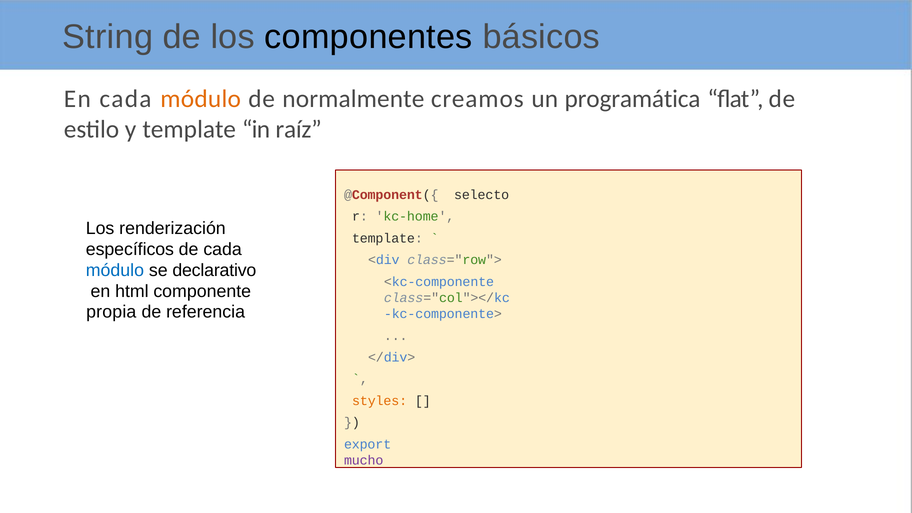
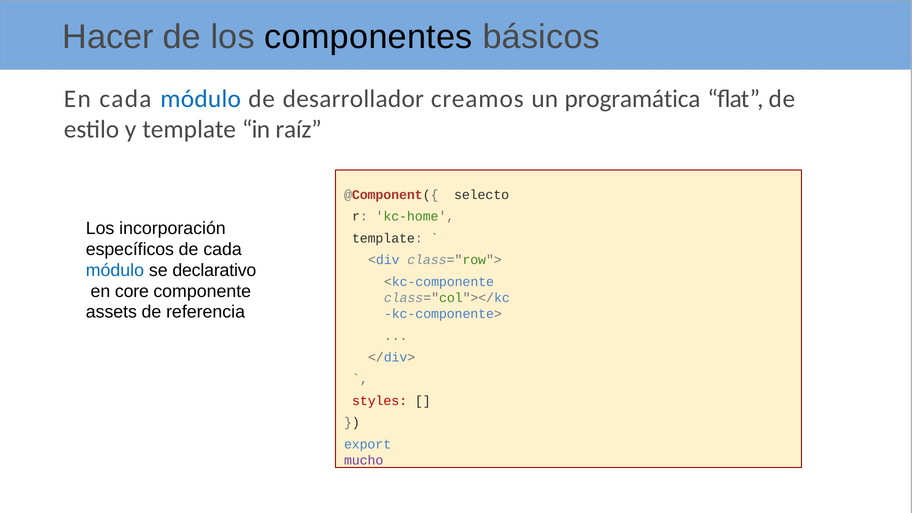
String: String -> Hacer (108, 37)
módulo colour: orange -> blue (201, 99)
normalmente: normalmente -> desarrollador (353, 99)
renderización: renderización -> incorporación (172, 229)
html: html -> core (132, 291)
propia: propia -> assets (111, 312)
styles colour: orange -> red (380, 401)
